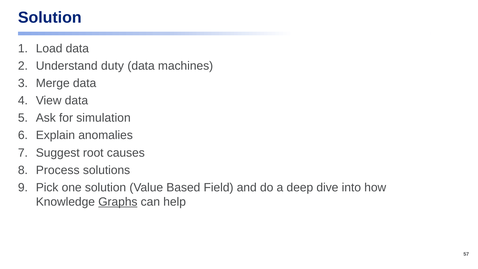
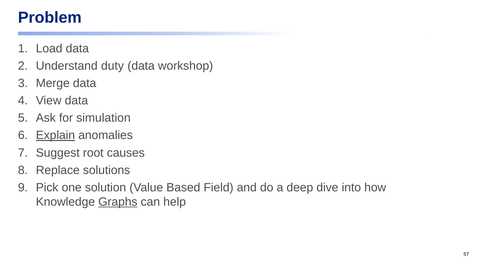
Solution: Solution -> Problem (50, 17)
machines: machines -> workshop (186, 66)
Explain underline: none -> present (55, 135)
Process: Process -> Replace (58, 170)
